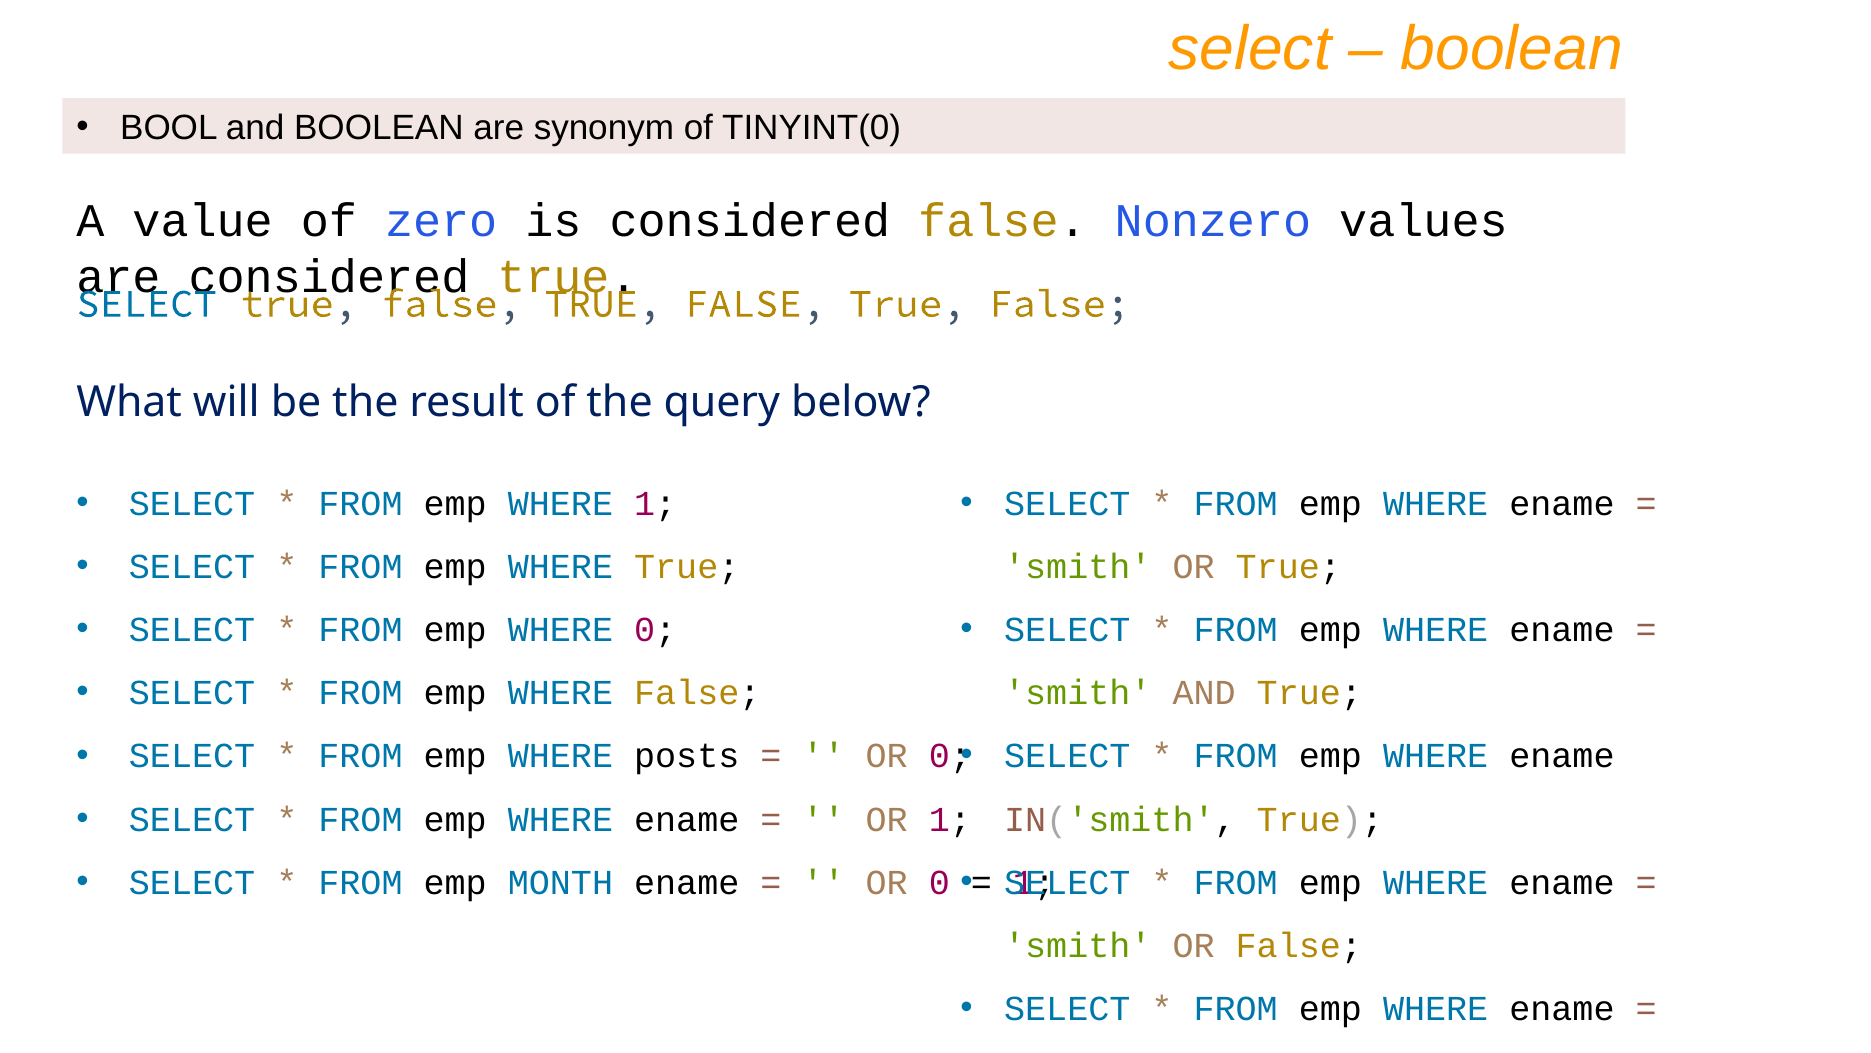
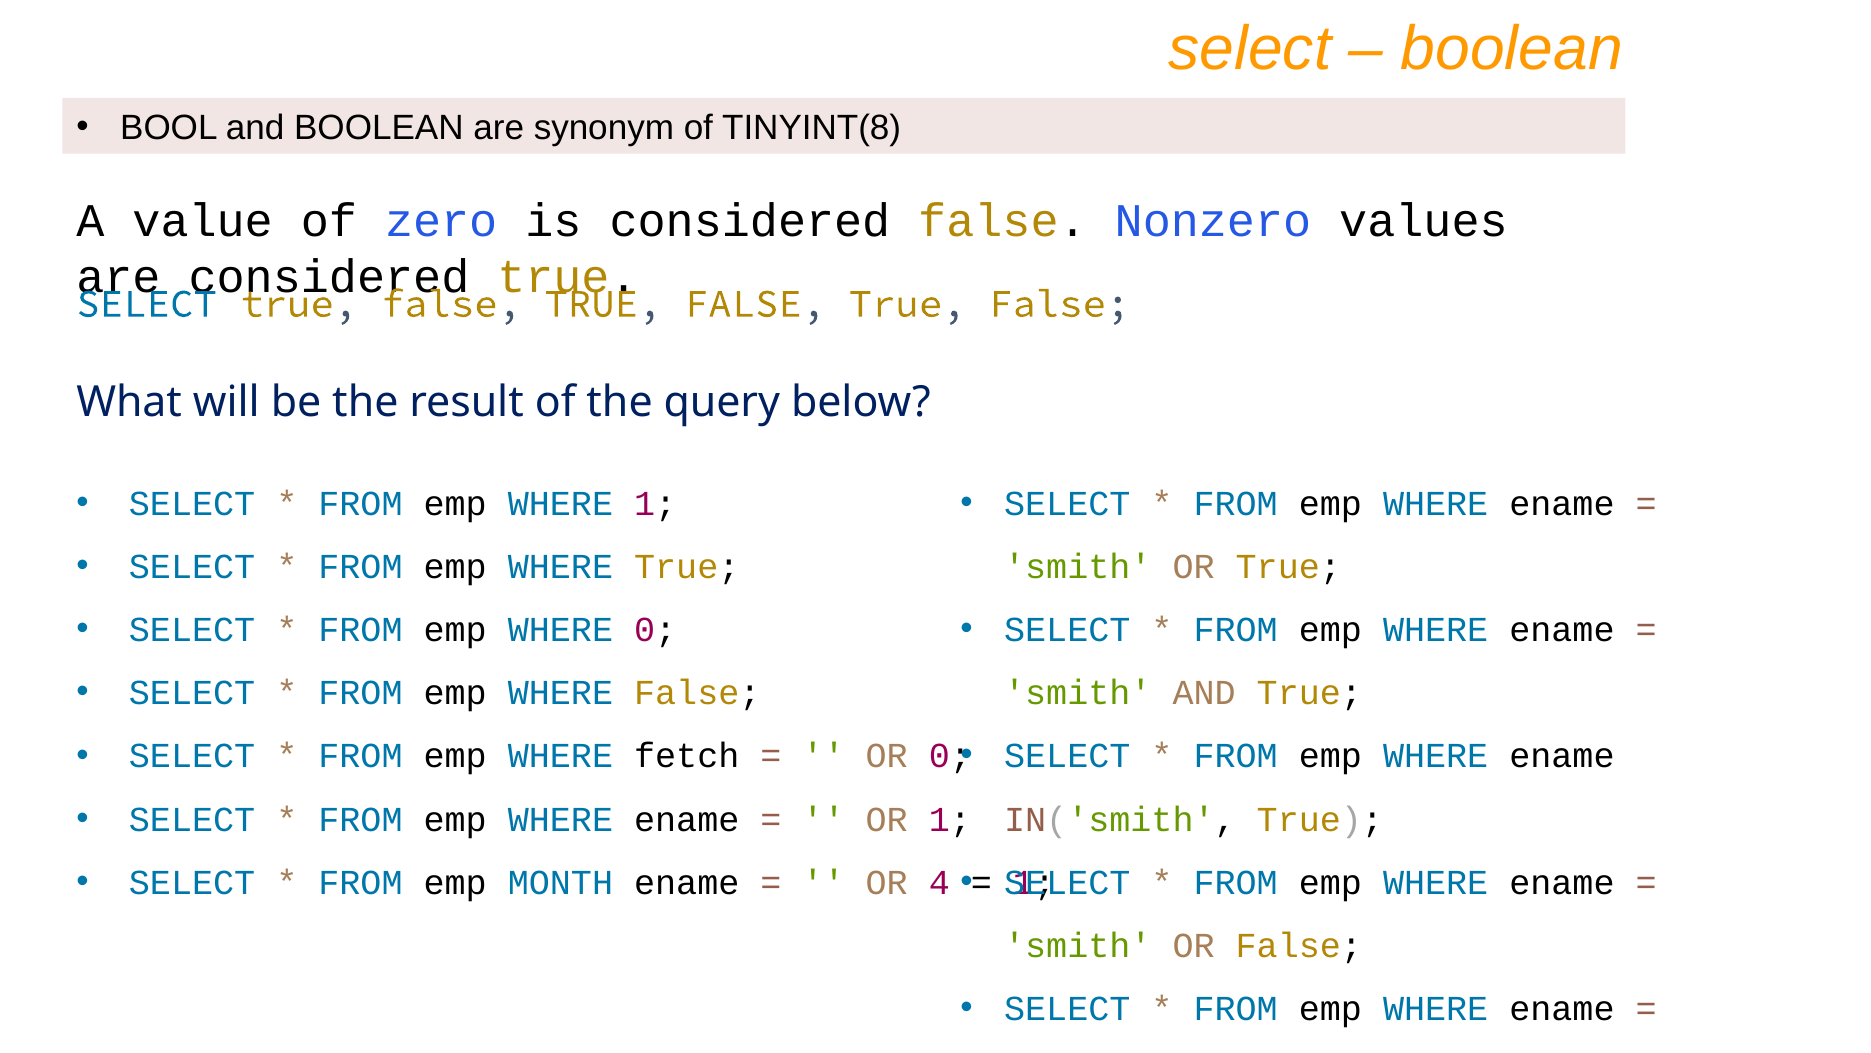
TINYINT(0: TINYINT(0 -> TINYINT(8 (812, 128)
posts: posts -> fetch (687, 756)
0: 0 -> 4 (939, 882)
